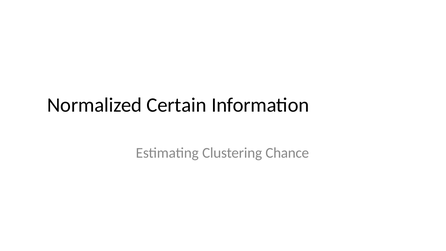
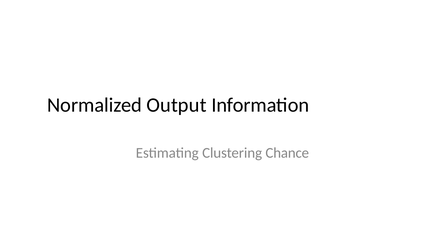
Certain: Certain -> Output (176, 105)
